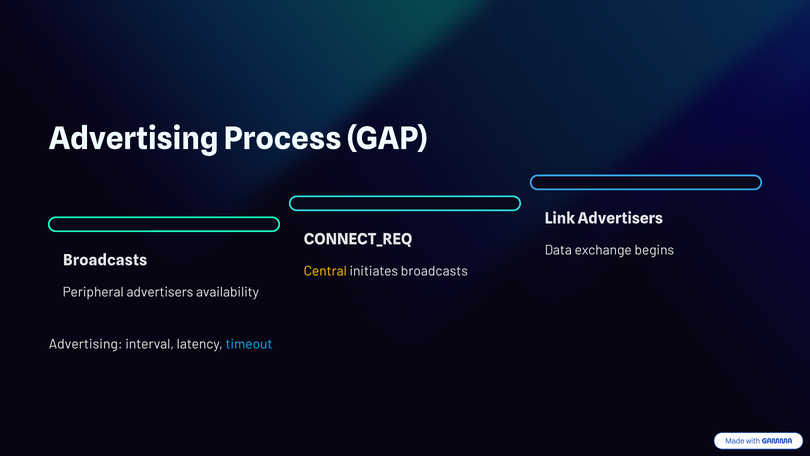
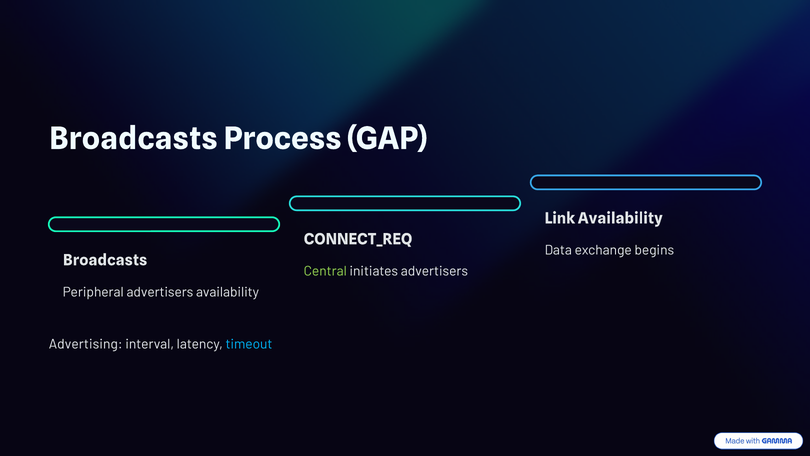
Advertising: Advertising -> Broadcasts (133, 139)
Link Advertisers: Advertisers -> Availability (620, 218)
Central colour: yellow -> light green (325, 271)
initiates broadcasts: broadcasts -> advertisers (434, 271)
